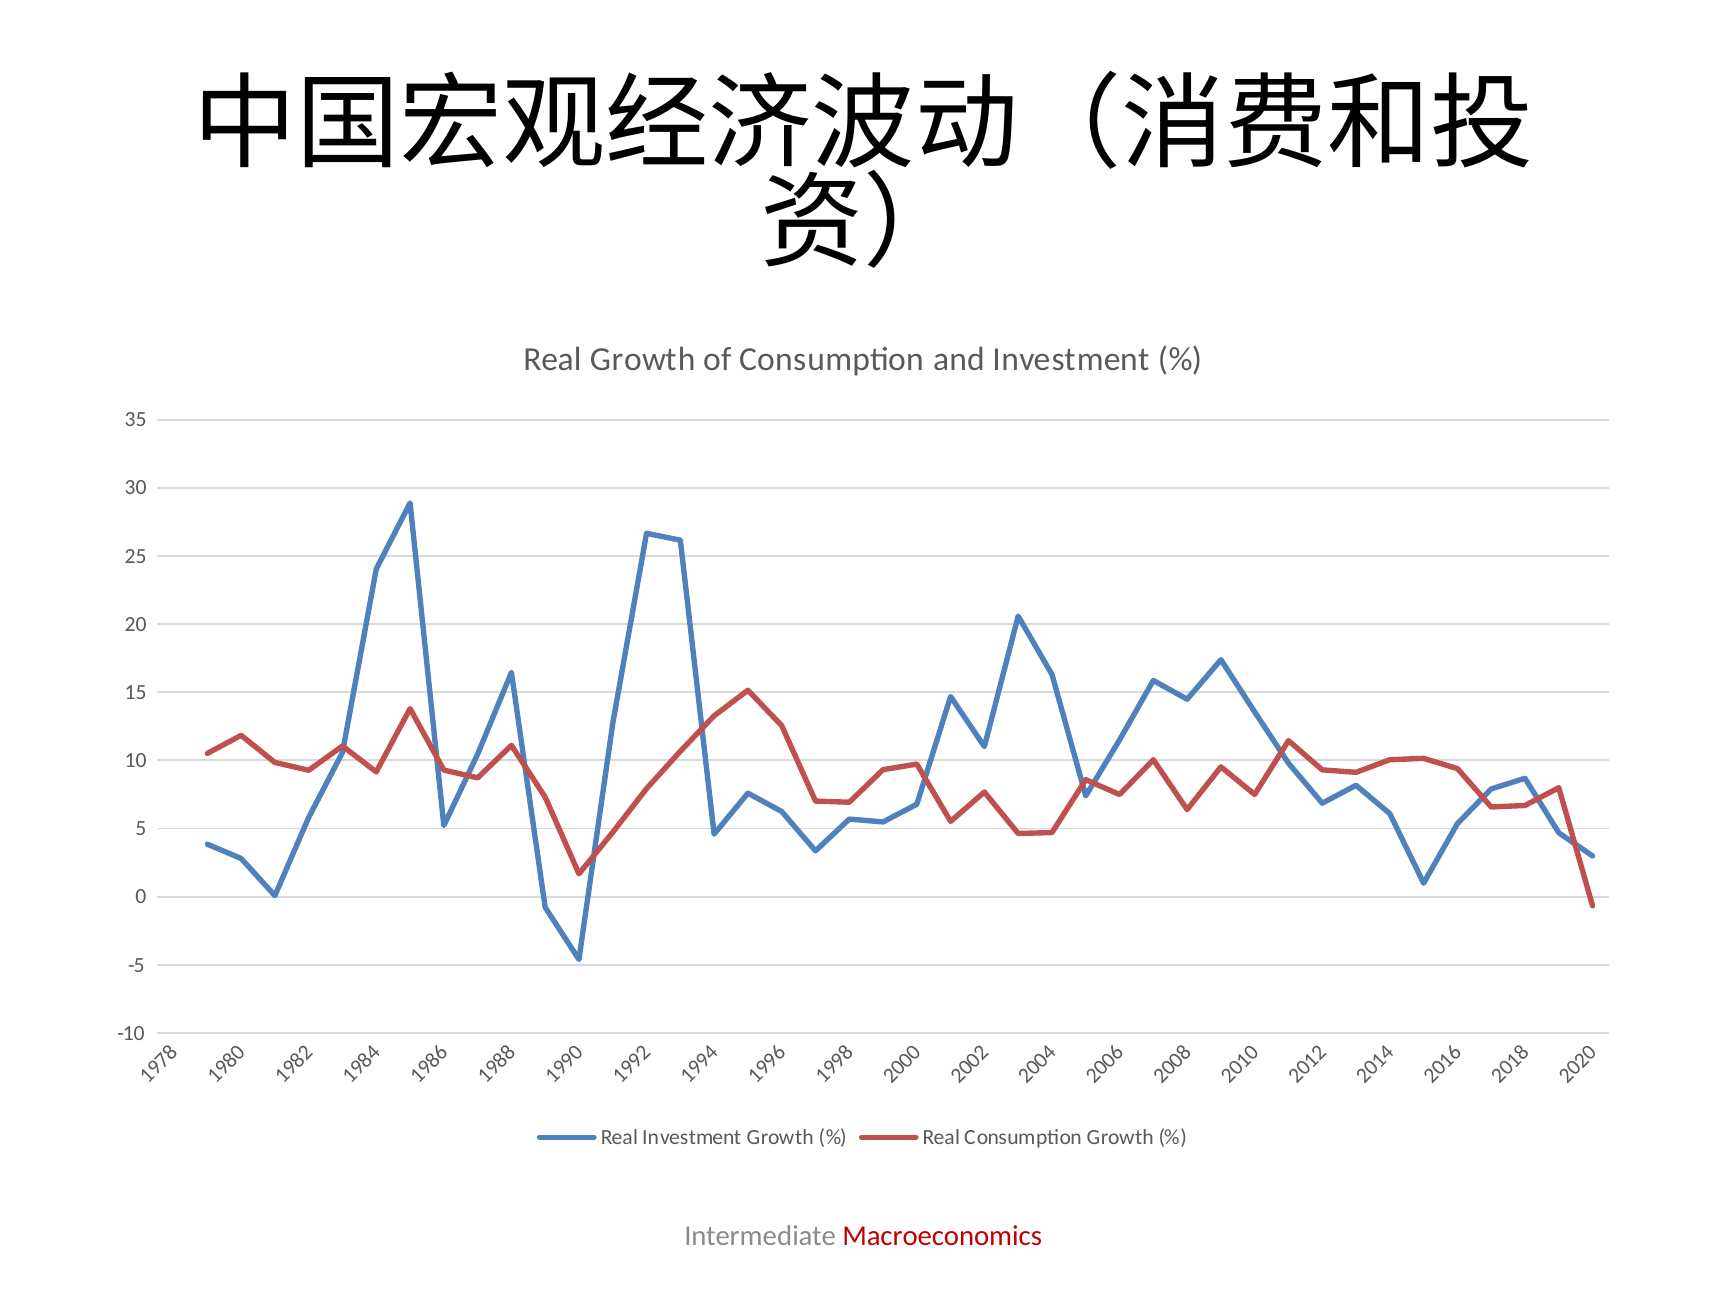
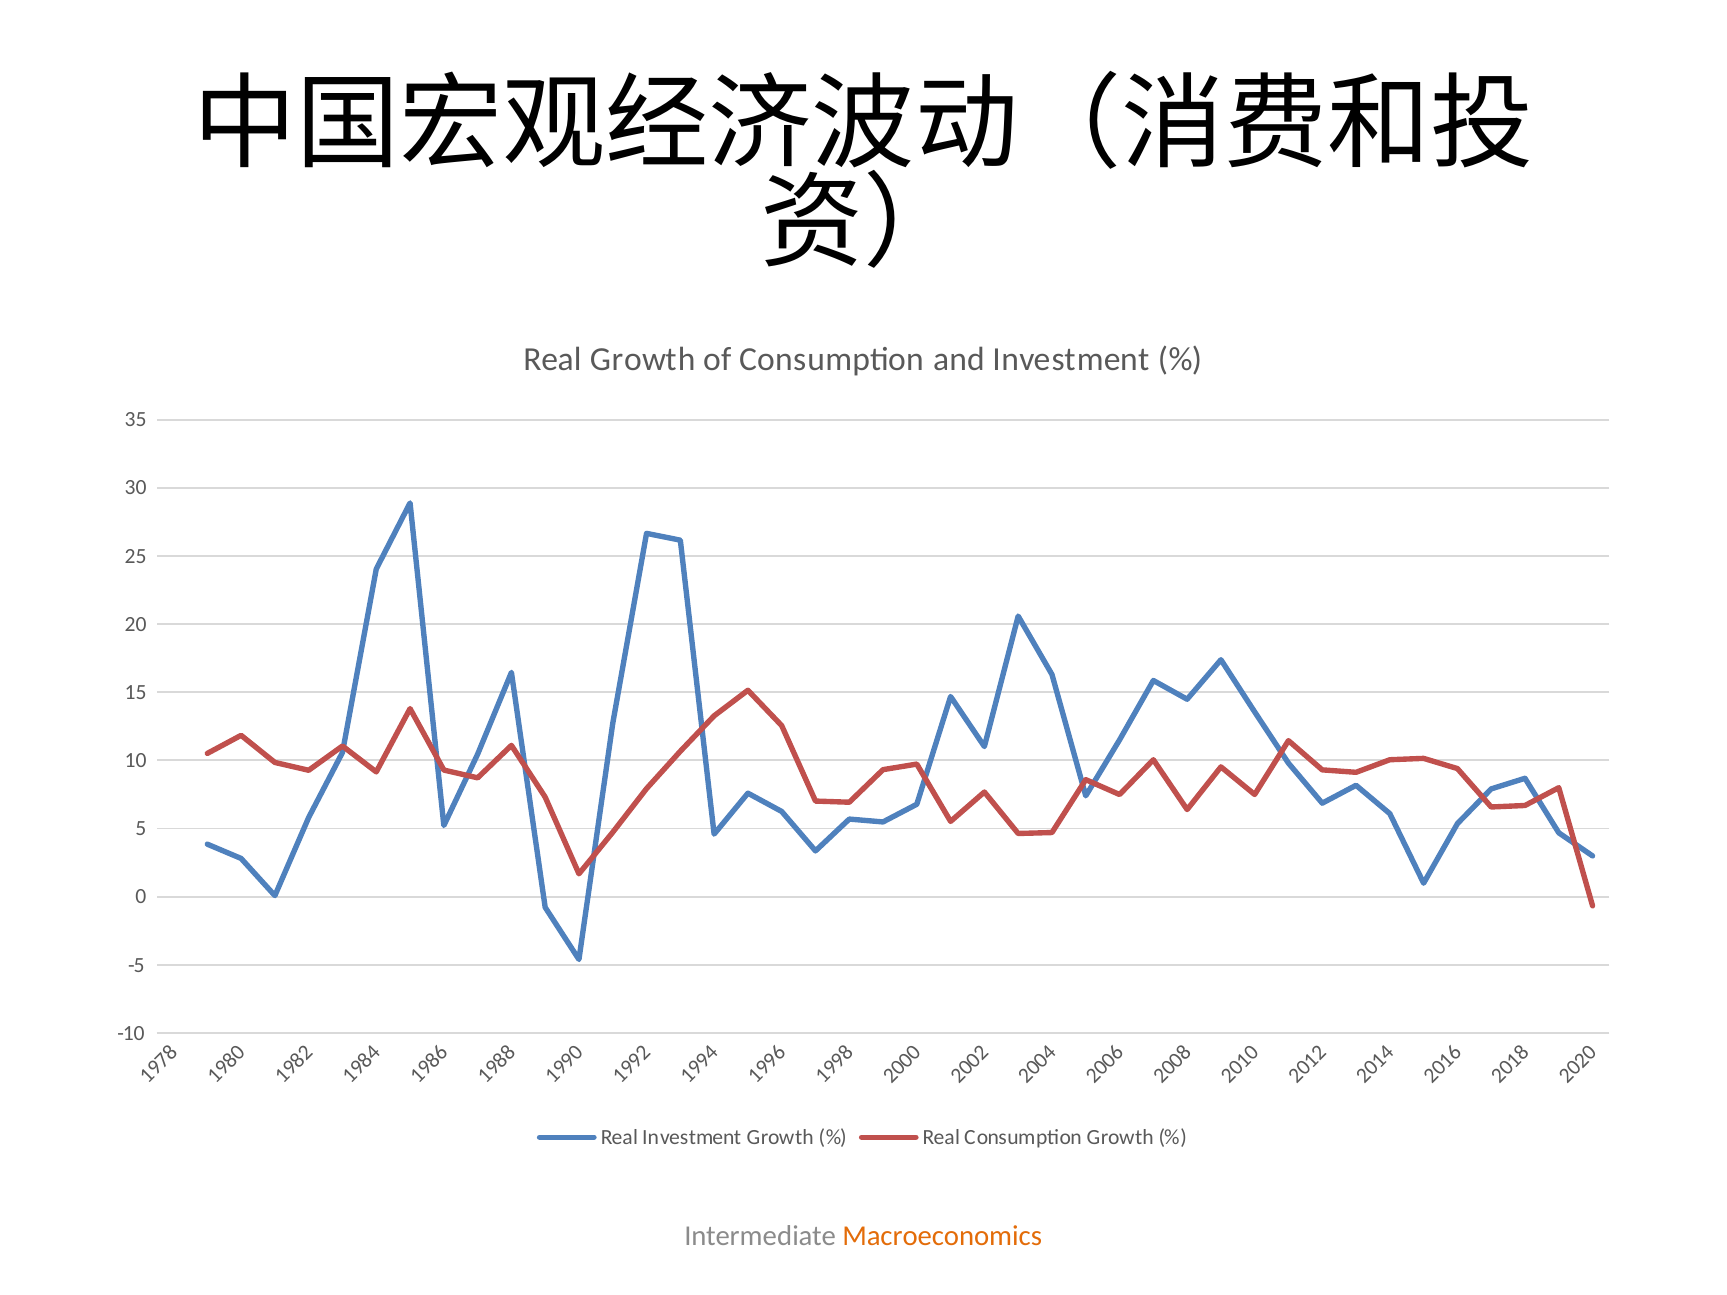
Macroeconomics colour: red -> orange (942, 1237)
